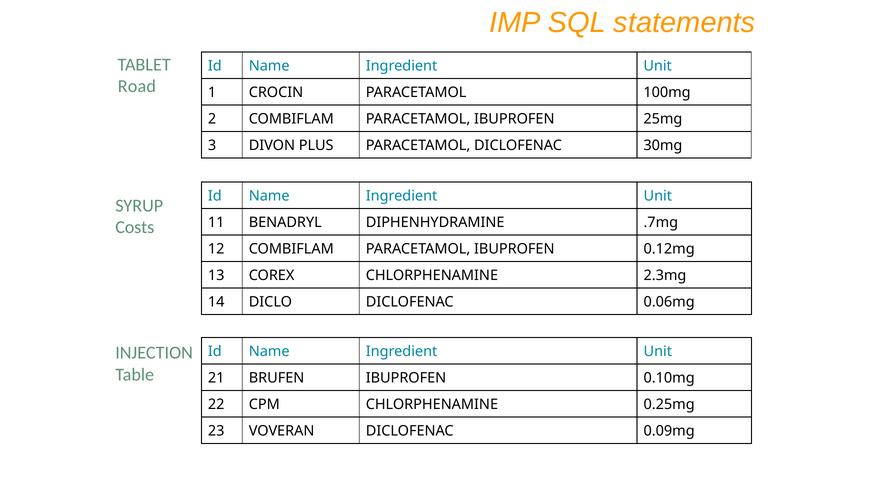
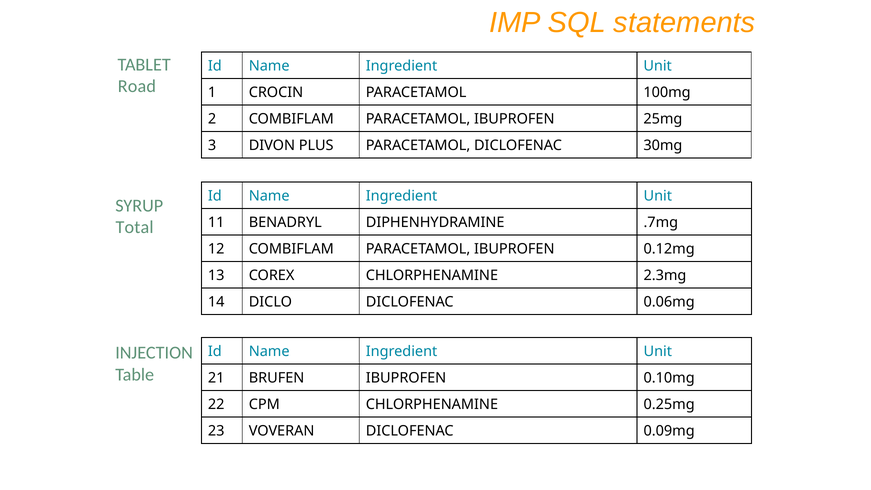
Costs: Costs -> Total (135, 227)
